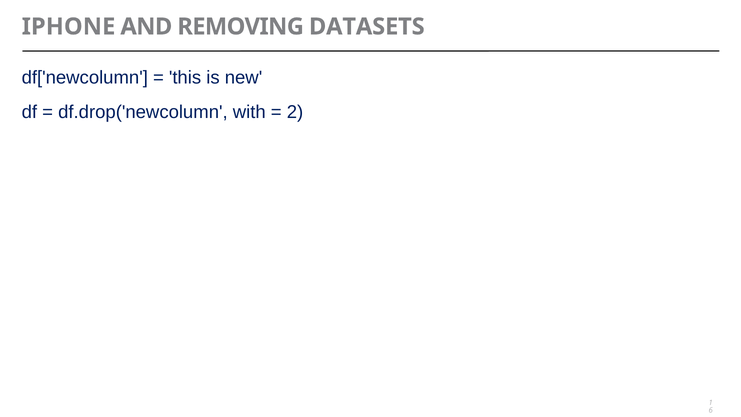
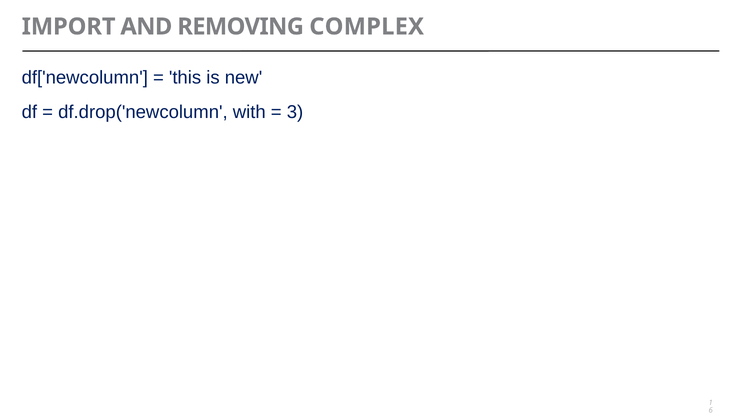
IPHONE: IPHONE -> IMPORT (69, 27)
DATASETS: DATASETS -> COMPLEX (367, 27)
2: 2 -> 3 (295, 112)
